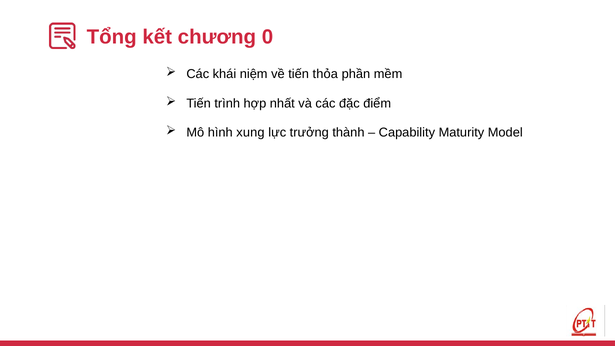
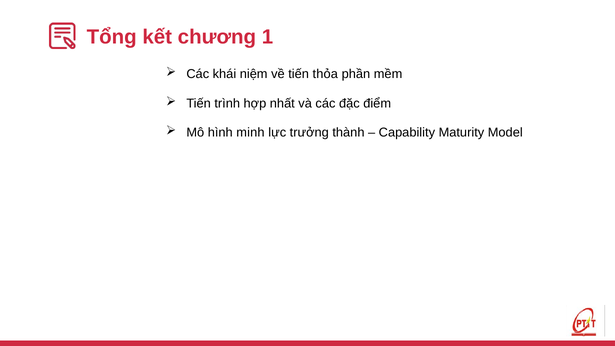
0: 0 -> 1 (267, 37)
xung: xung -> minh (250, 132)
